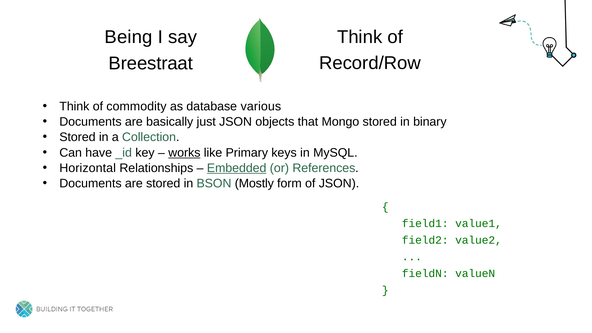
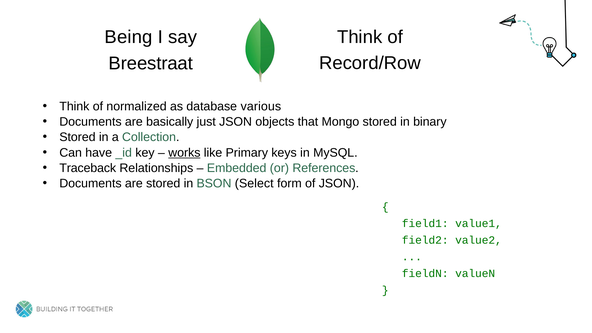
commodity: commodity -> normalized (137, 106)
Horizontal: Horizontal -> Traceback (88, 168)
Embedded underline: present -> none (237, 168)
Mostly: Mostly -> Select (254, 183)
